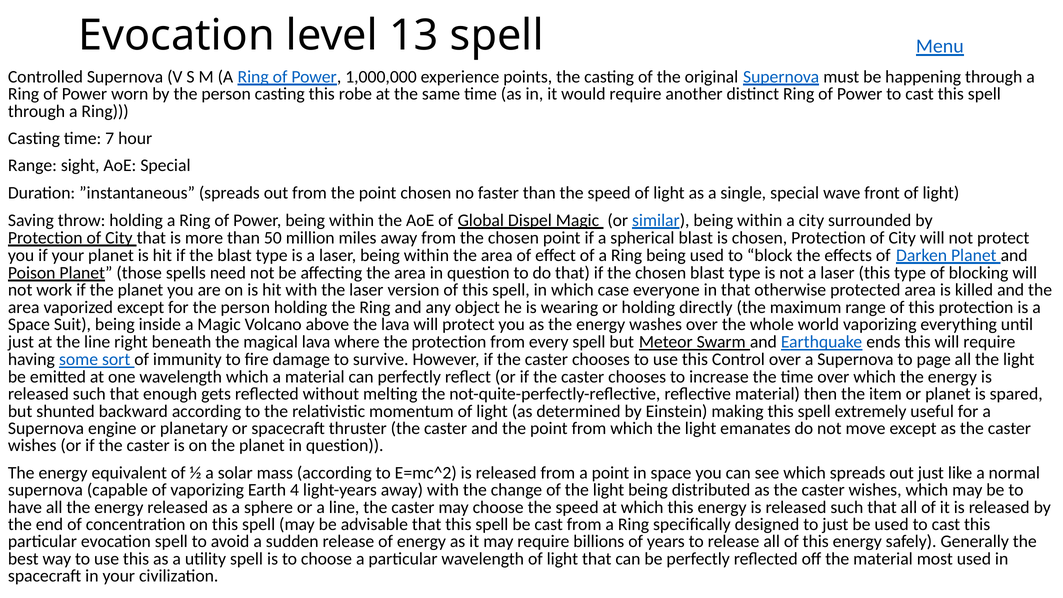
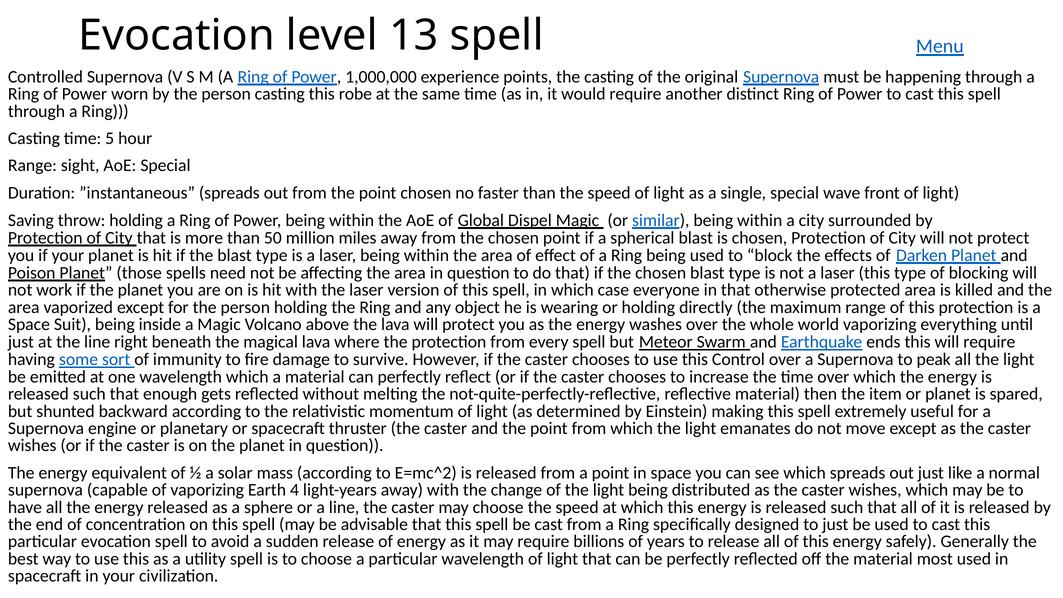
7: 7 -> 5 (110, 138)
page: page -> peak (934, 359)
